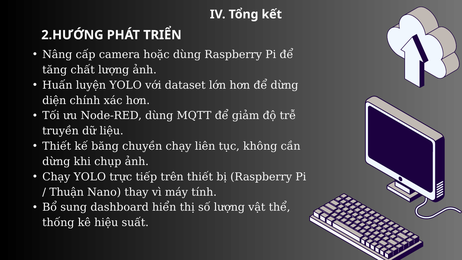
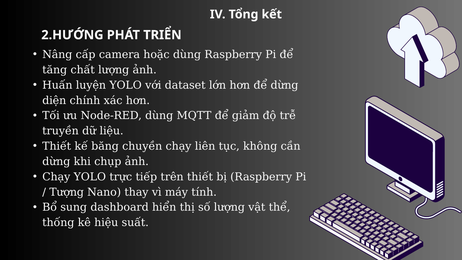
Thuận: Thuận -> Tượng (67, 192)
